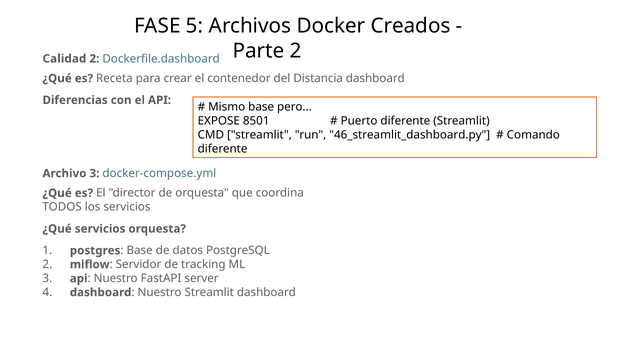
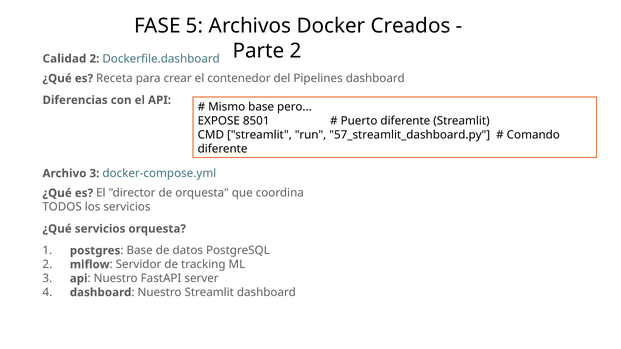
Distancia: Distancia -> Pipelines (318, 78)
46_streamlit_dashboard.py: 46_streamlit_dashboard.py -> 57_streamlit_dashboard.py (410, 135)
